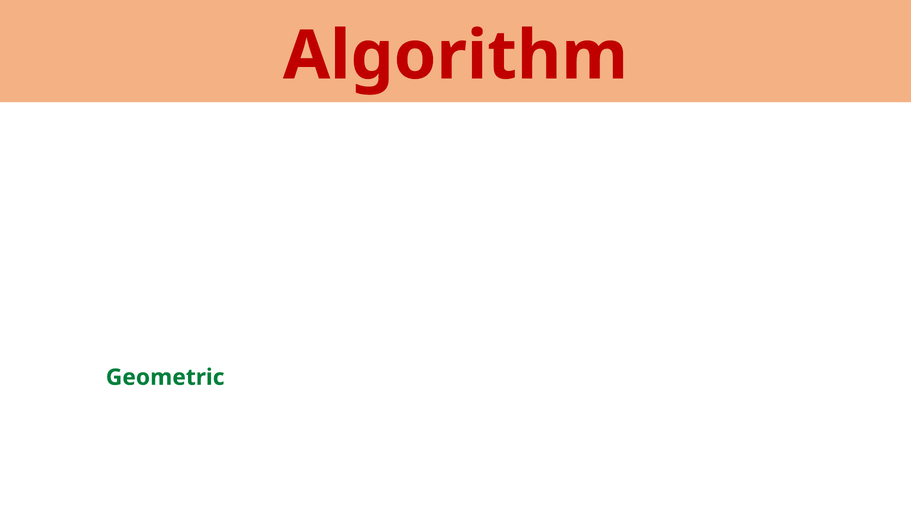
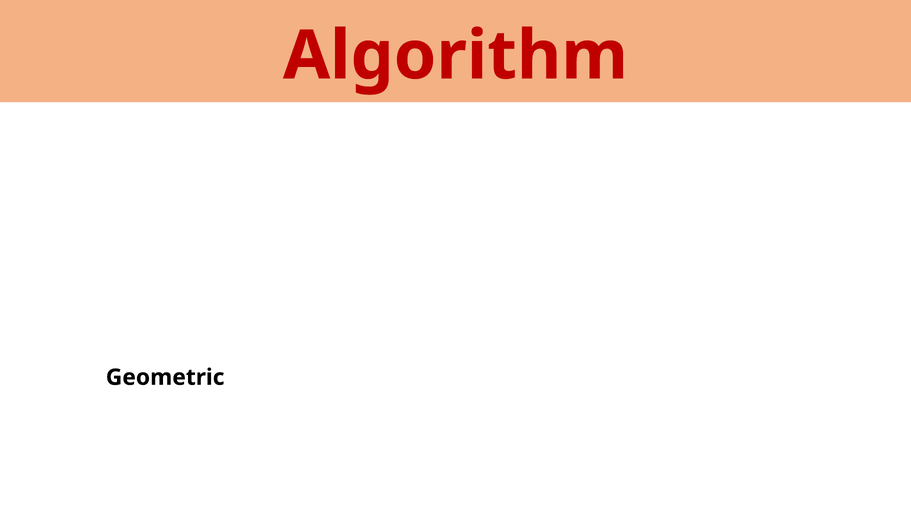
Geometric colour: green -> black (165, 378)
